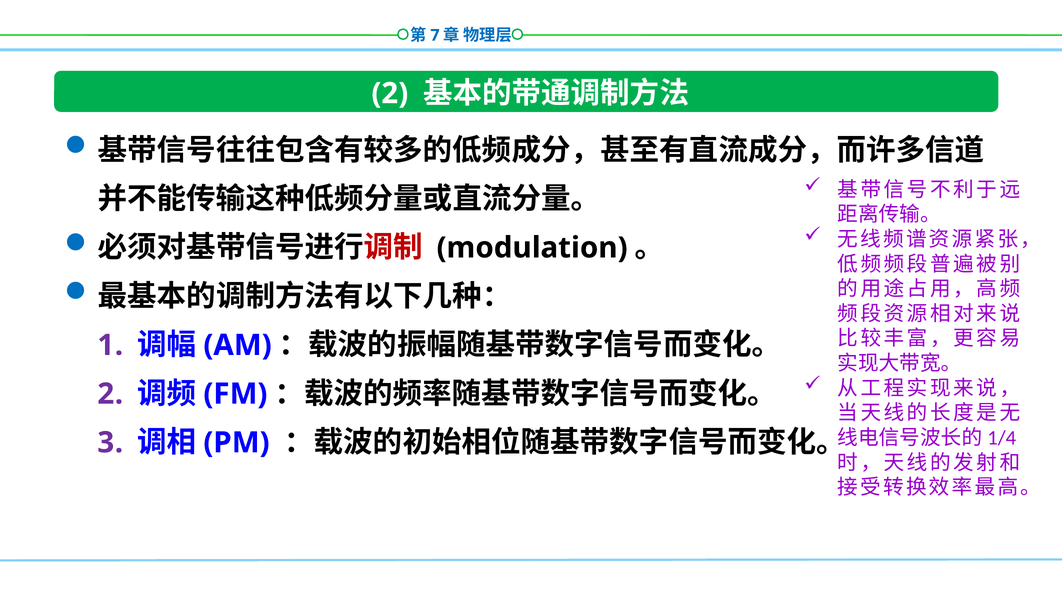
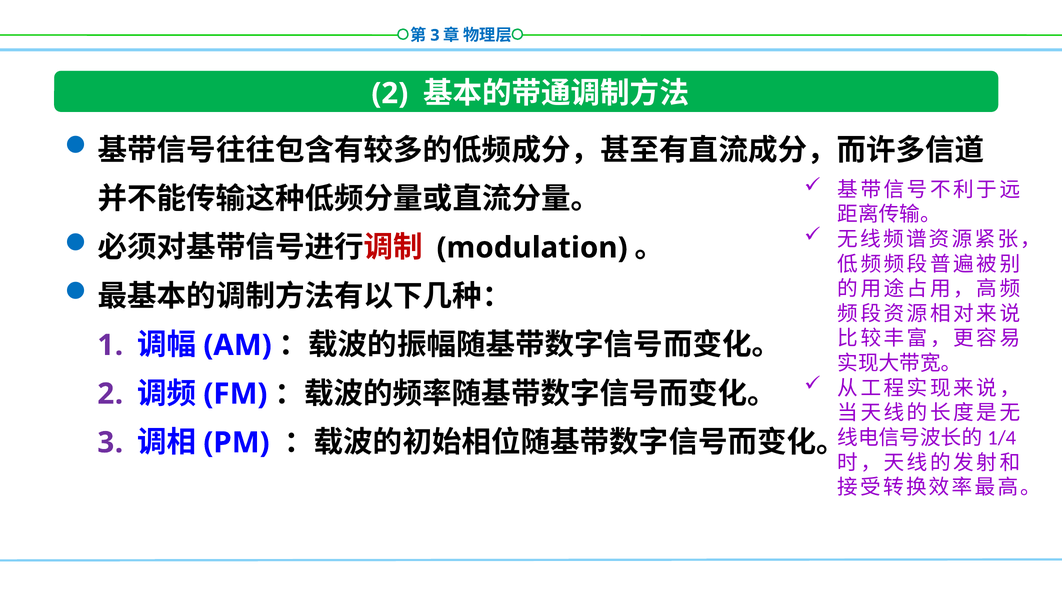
7: 7 -> 3 (435, 35)
